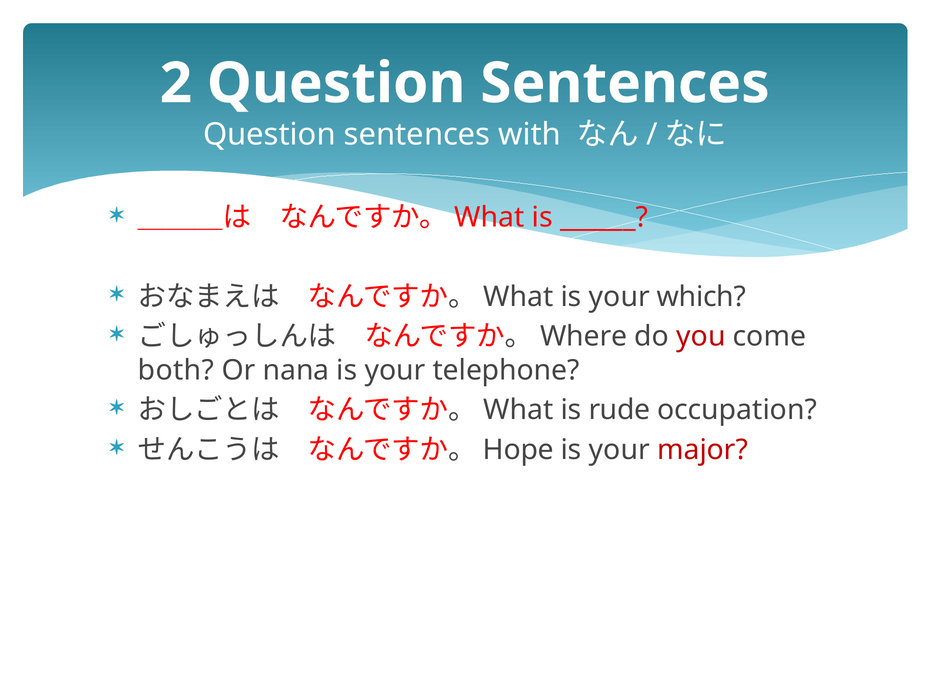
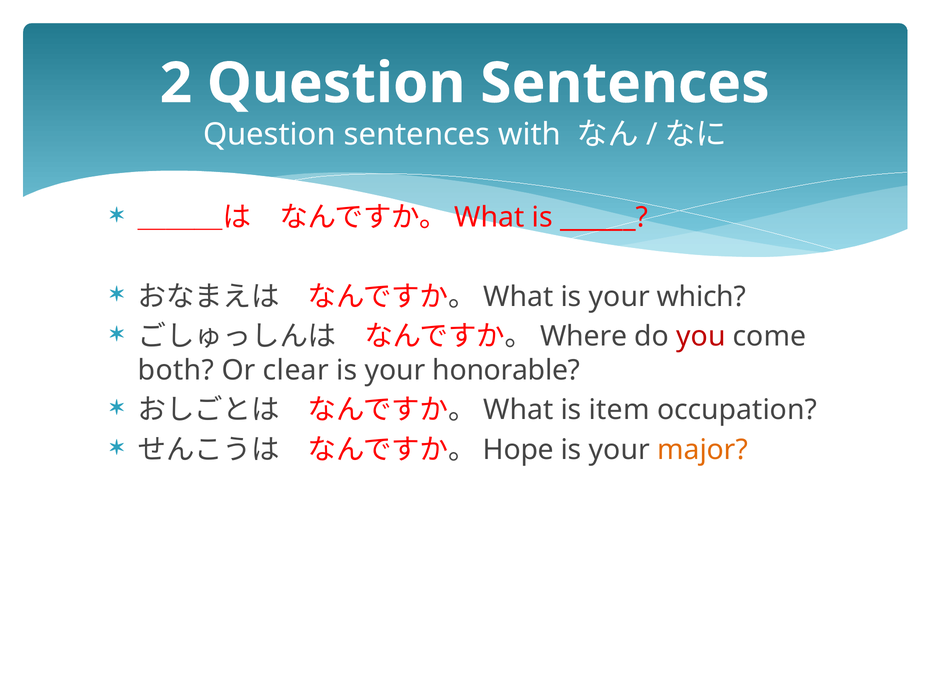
nana: nana -> clear (296, 371)
telephone: telephone -> honorable (506, 371)
rude: rude -> item (619, 410)
major colour: red -> orange (703, 450)
